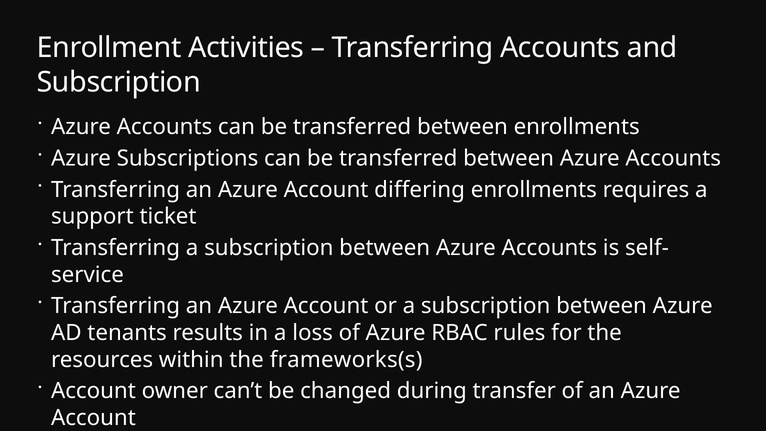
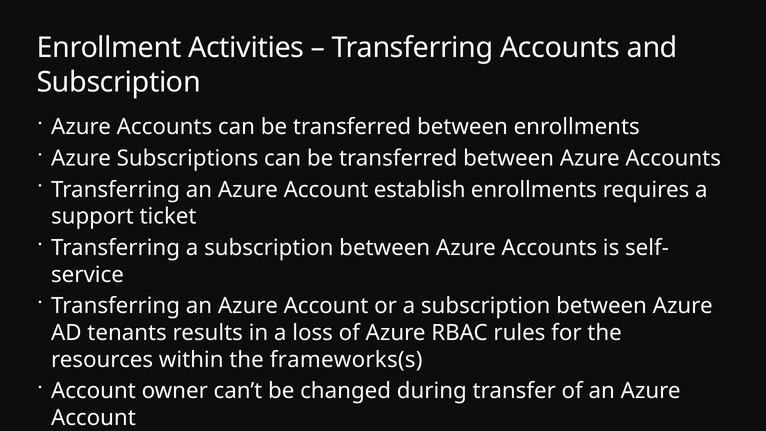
differing: differing -> establish (420, 190)
